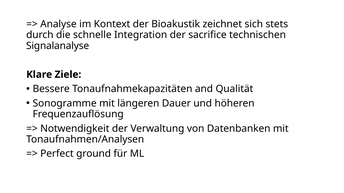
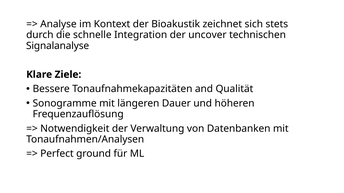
sacrifice: sacrifice -> uncover (207, 35)
